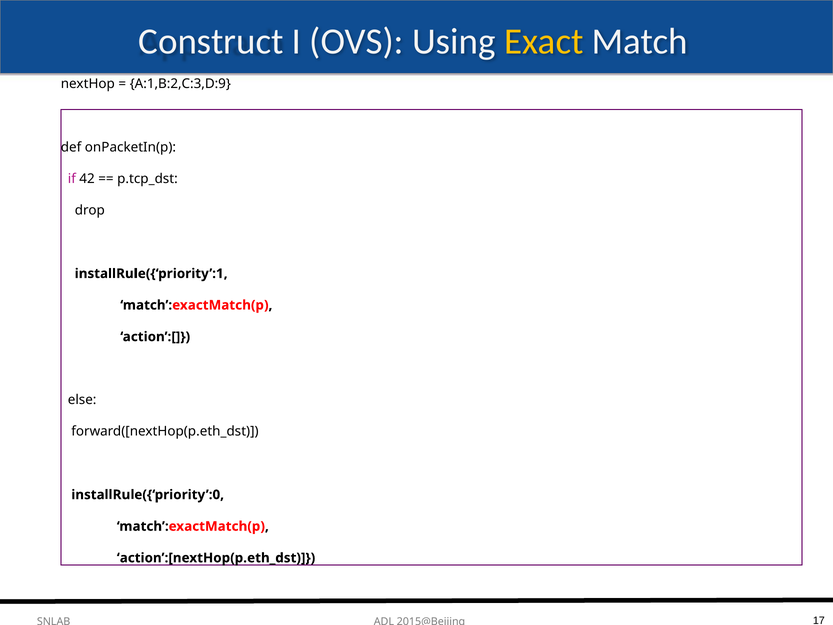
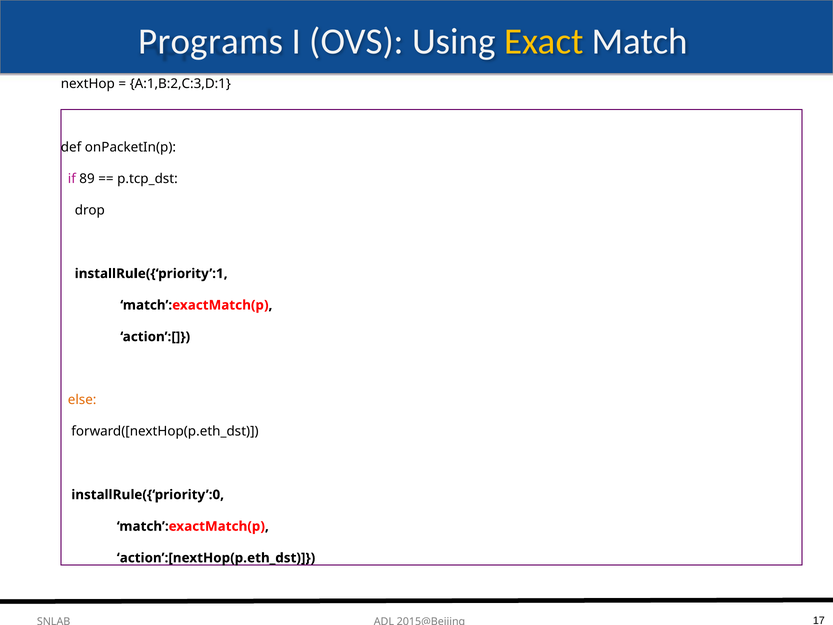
Construct: Construct -> Programs (211, 42)
A:1,B:2,C:3,D:9: A:1,B:2,C:3,D:9 -> A:1,B:2,C:3,D:1 (180, 84)
42: 42 -> 89 (87, 179)
else colour: black -> orange (82, 400)
